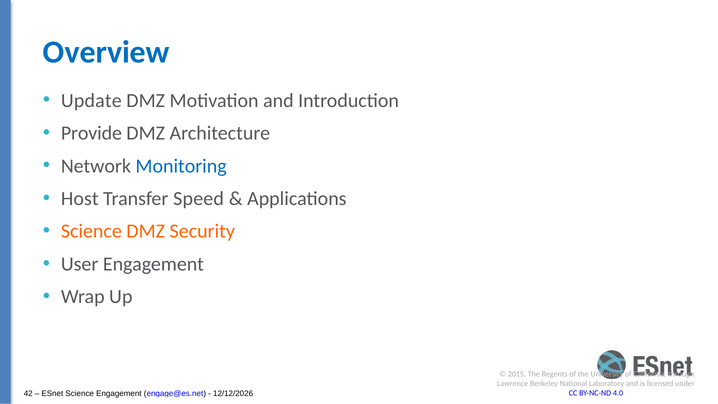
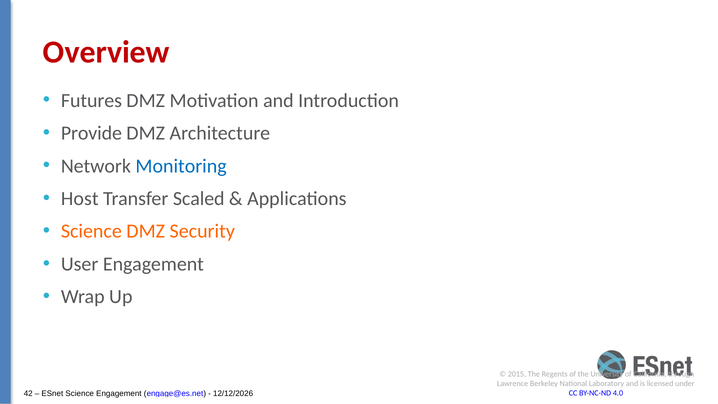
Overview colour: blue -> red (106, 52)
Update: Update -> Futures (91, 100)
Speed: Speed -> Scaled (199, 199)
